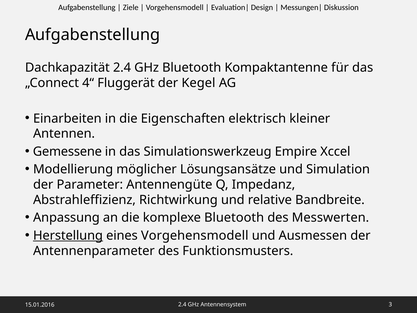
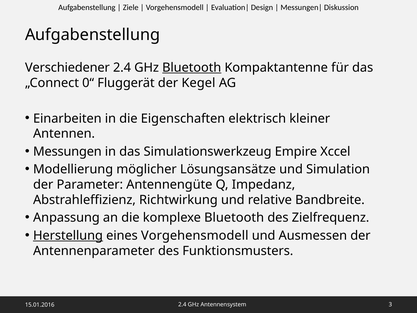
Dachkapazität: Dachkapazität -> Verschiedener (67, 67)
Bluetooth underline: none -> present (192, 67)
4“: 4“ -> 0“ (88, 83)
Gemessene: Gemessene -> Messungen (67, 151)
Messwerten: Messwerten -> Zielfrequenz (331, 218)
